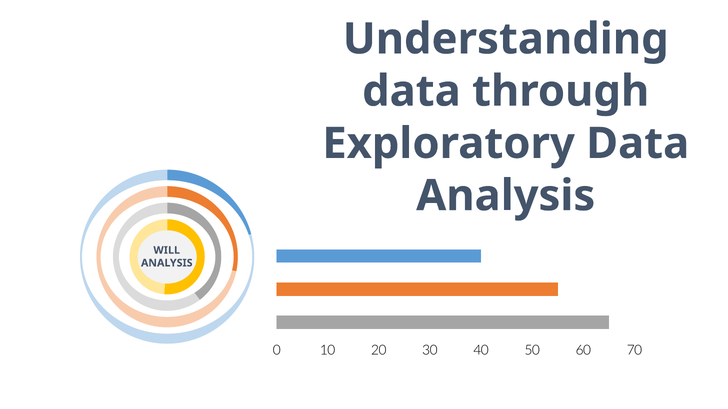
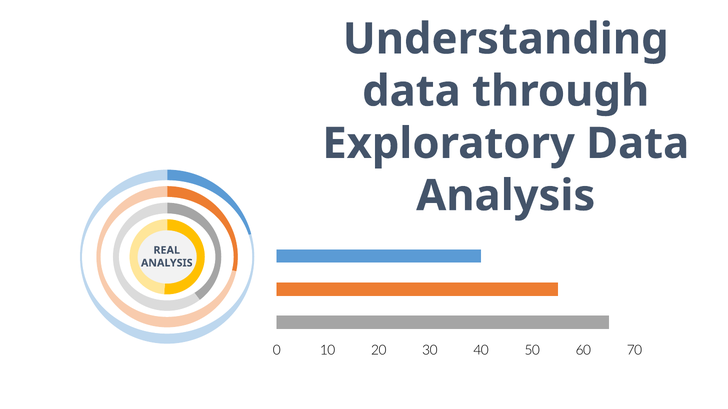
WILL: WILL -> REAL (167, 251)
